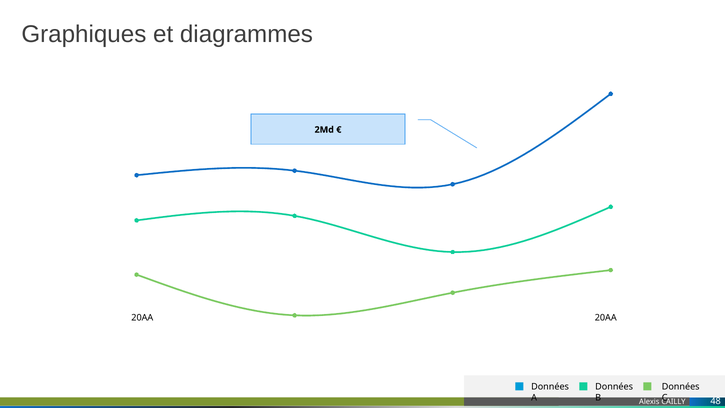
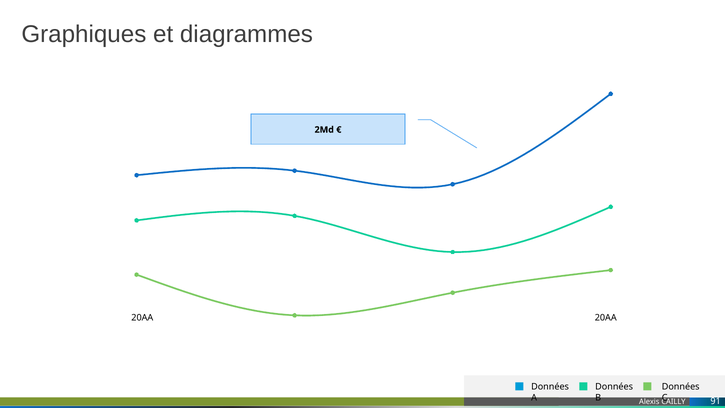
48: 48 -> 91 (716, 401)
